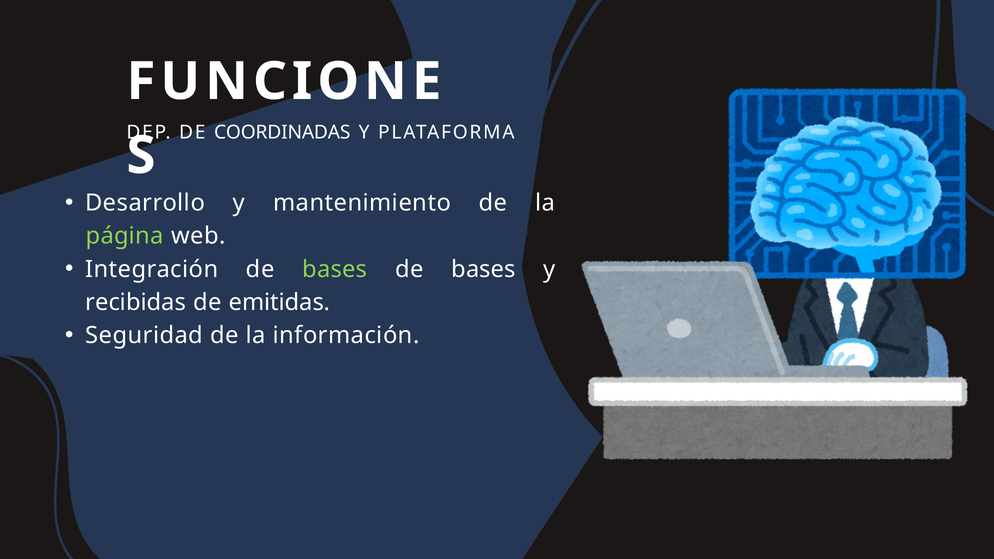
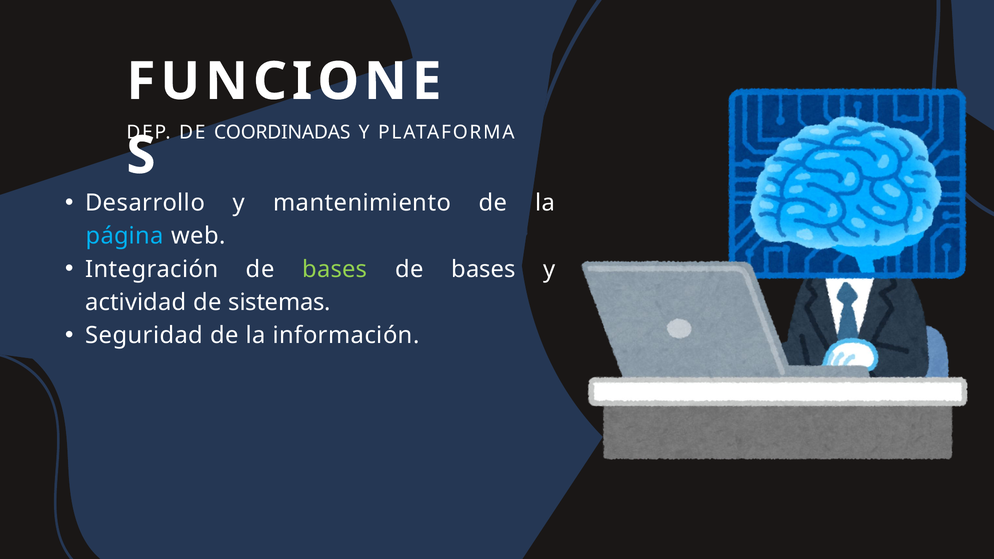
página colour: light green -> light blue (125, 236)
recibidas: recibidas -> actividad (136, 303)
emitidas: emitidas -> sistemas (280, 303)
